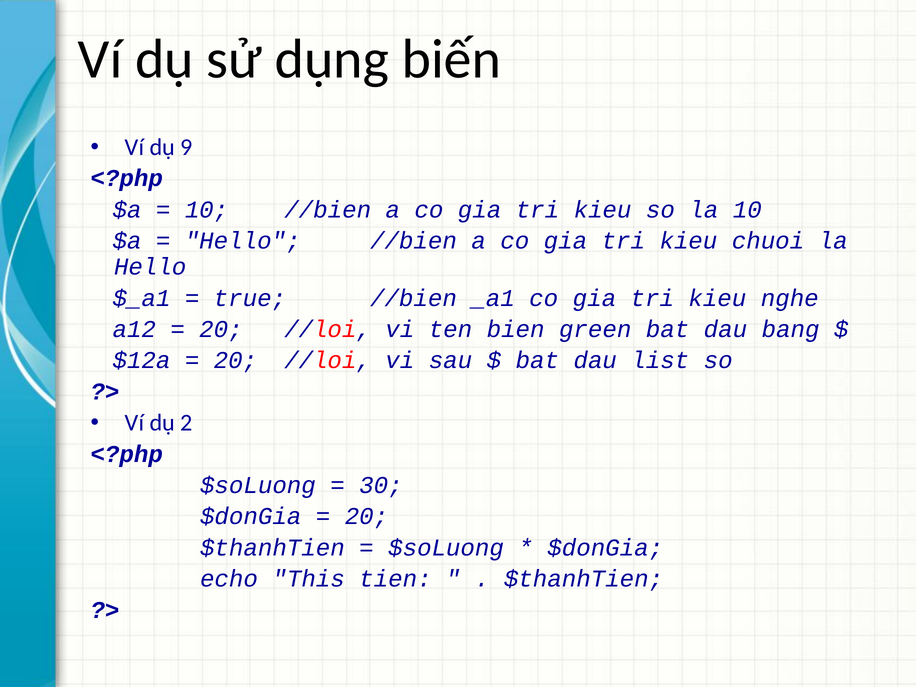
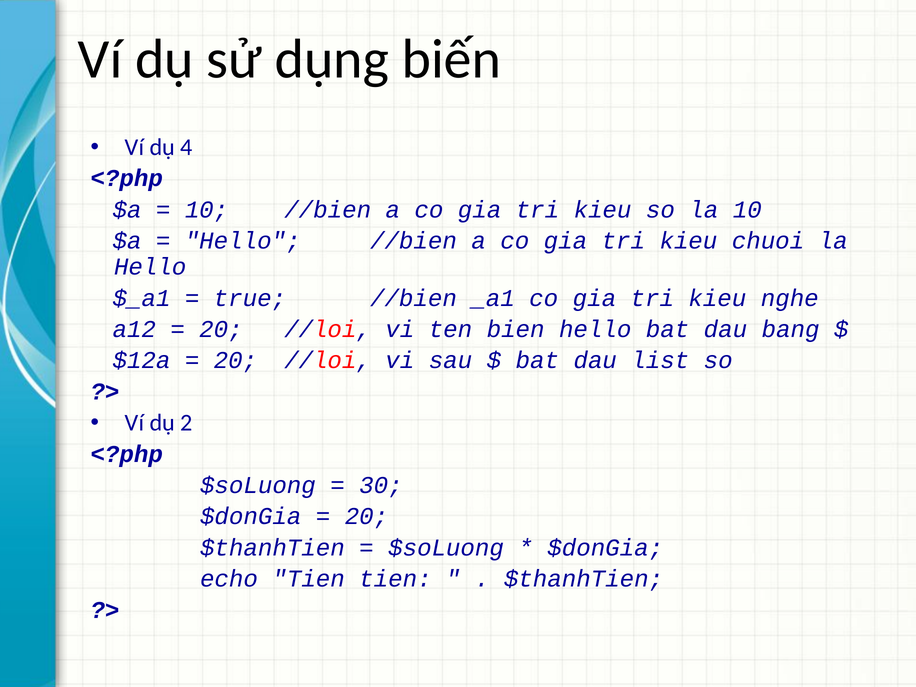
9: 9 -> 4 (186, 147)
bien green: green -> hello (595, 329)
echo This: This -> Tien (309, 579)
